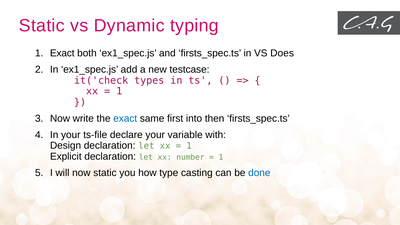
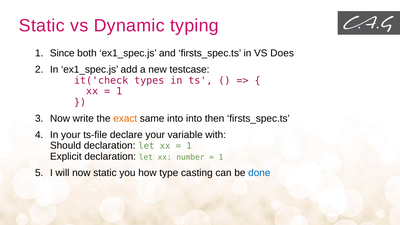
1 Exact: Exact -> Since (62, 53)
exact colour: blue -> orange (125, 118)
same first: first -> into (175, 118)
Design: Design -> Should (66, 146)
